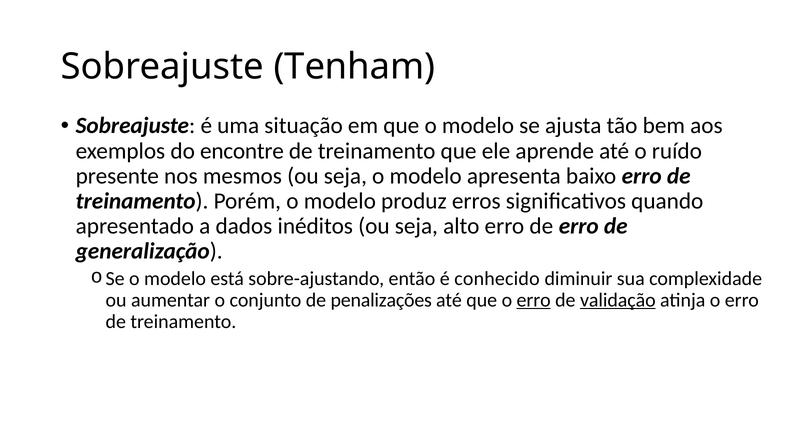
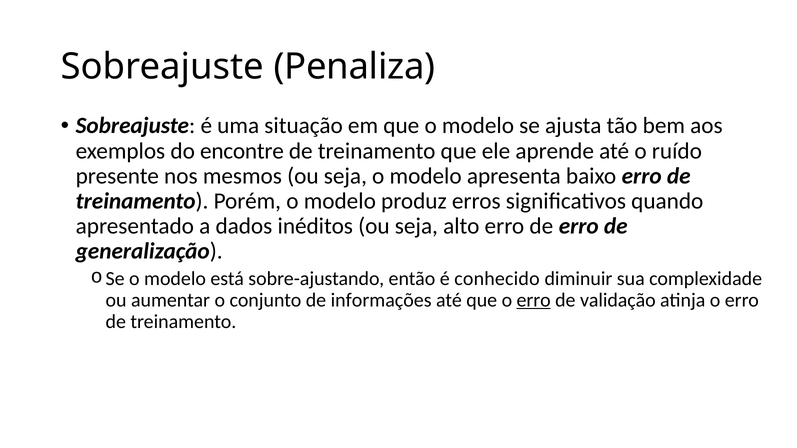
Tenham: Tenham -> Penaliza (354, 67)
penalizações: penalizações -> informações (381, 300)
validação underline: present -> none (618, 300)
